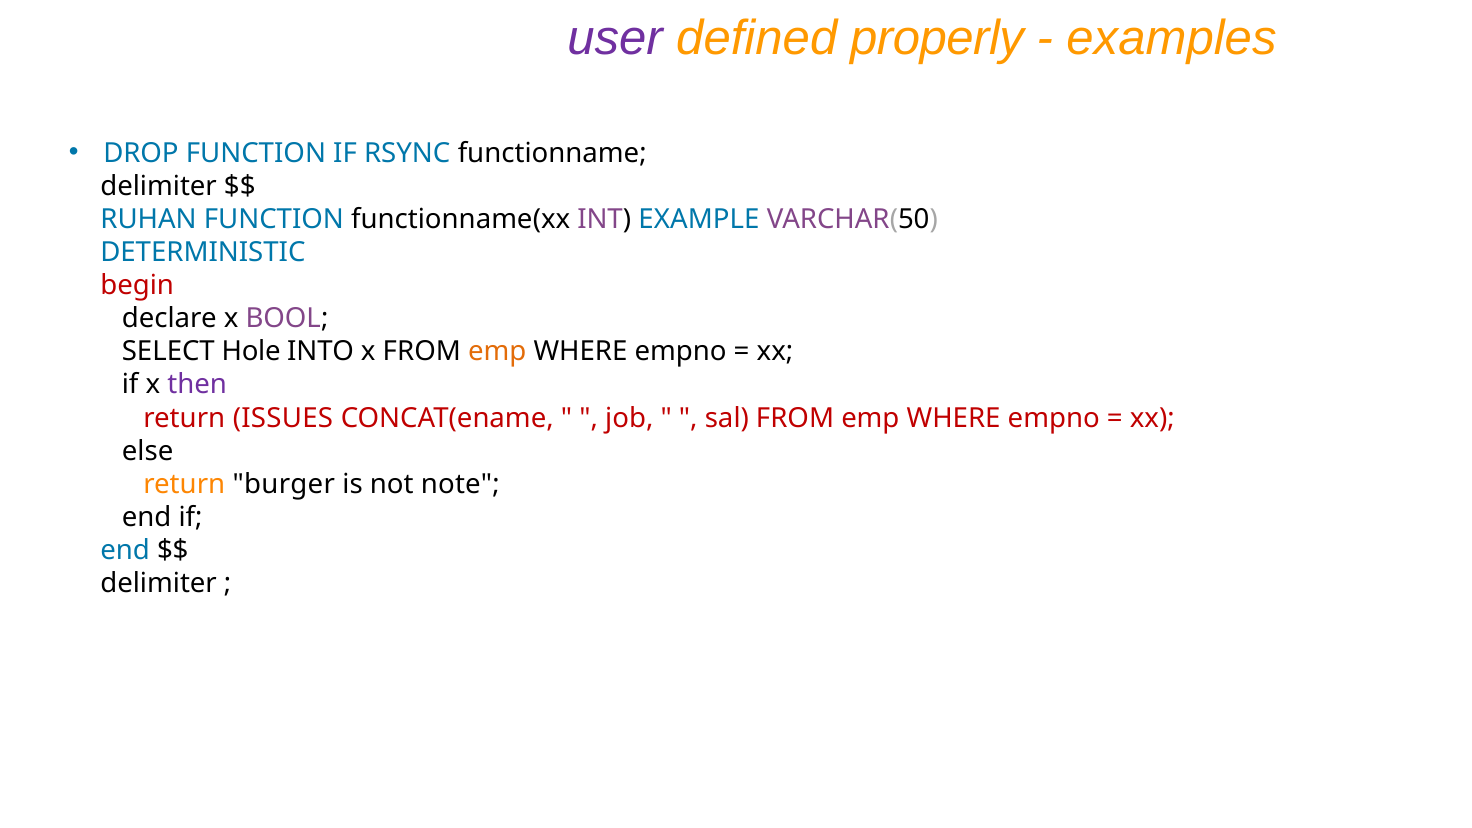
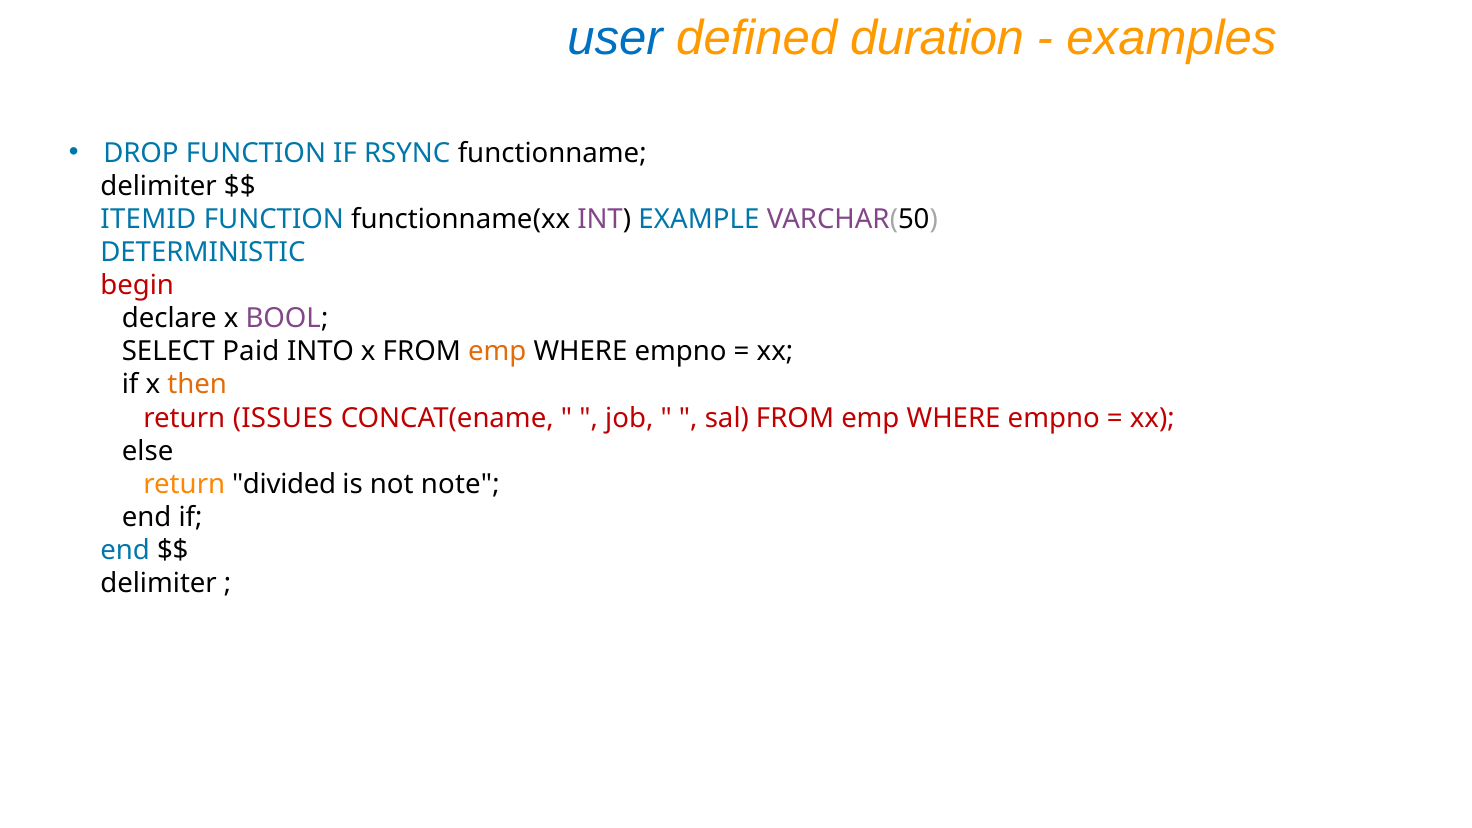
user colour: purple -> blue (615, 38)
properly: properly -> duration (937, 38)
RUHAN: RUHAN -> ITEMID (148, 219)
Hole: Hole -> Paid (251, 352)
then colour: purple -> orange (197, 385)
burger: burger -> divided (284, 484)
